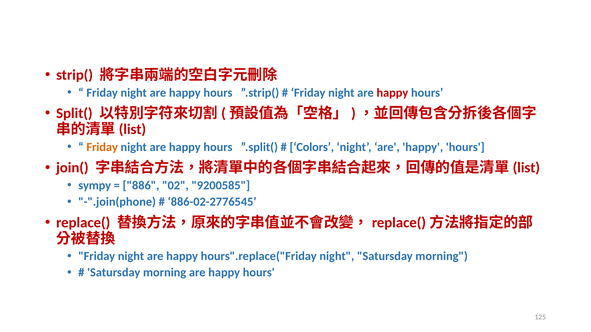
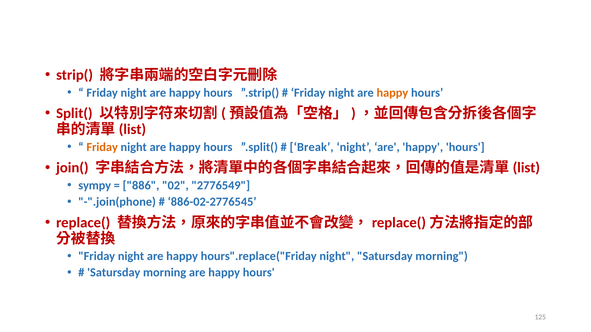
happy colour: red -> orange (392, 93)
Colors: Colors -> Break (312, 147)
9200585: 9200585 -> 2776549 (221, 186)
